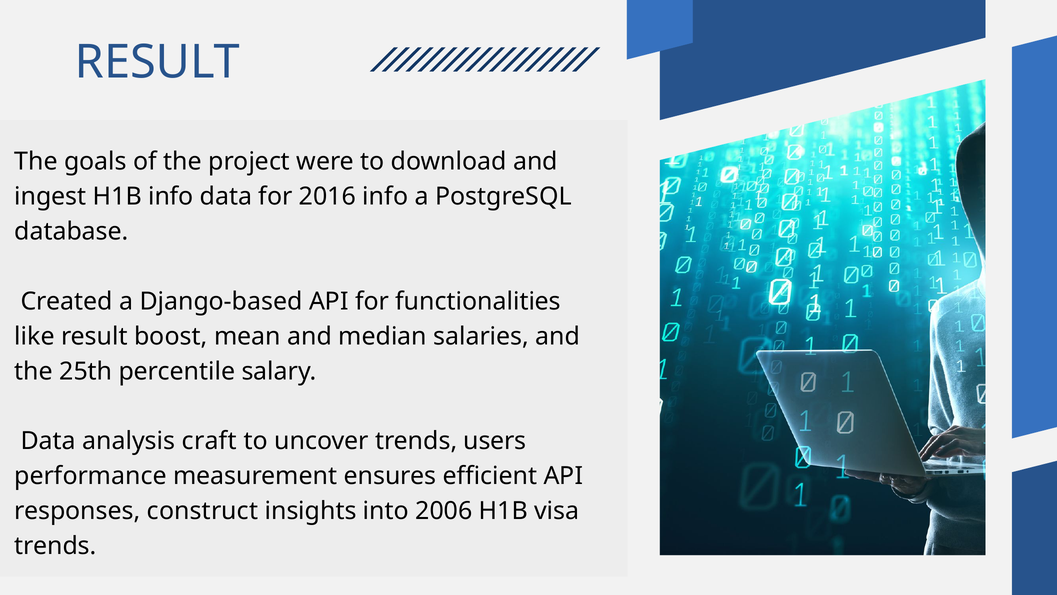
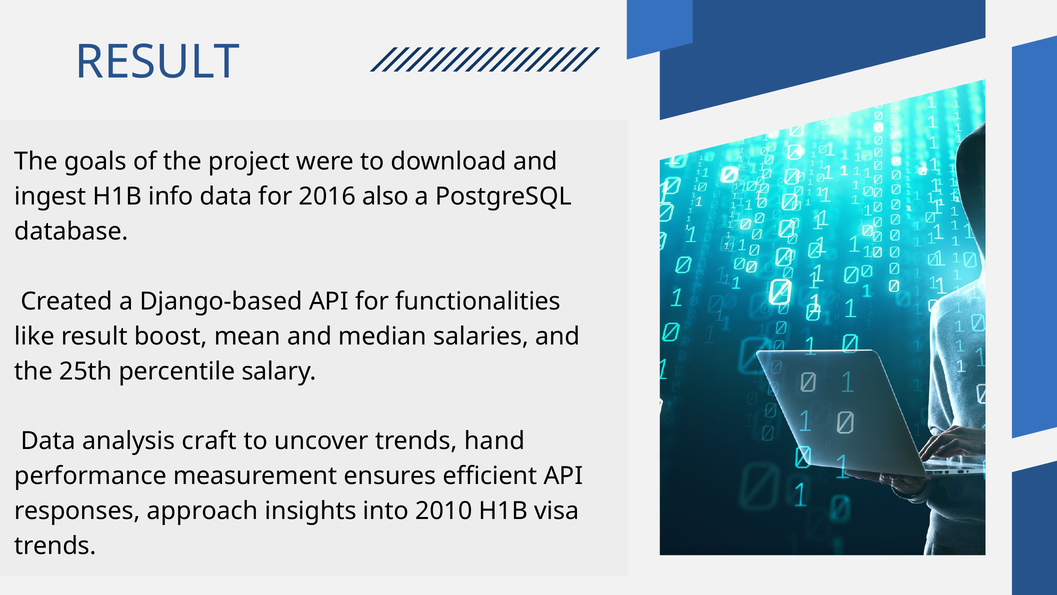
2016 info: info -> also (386, 196)
users: users -> hand (495, 441)
construct: construct -> approach (203, 511)
2006: 2006 -> 2010 (444, 511)
